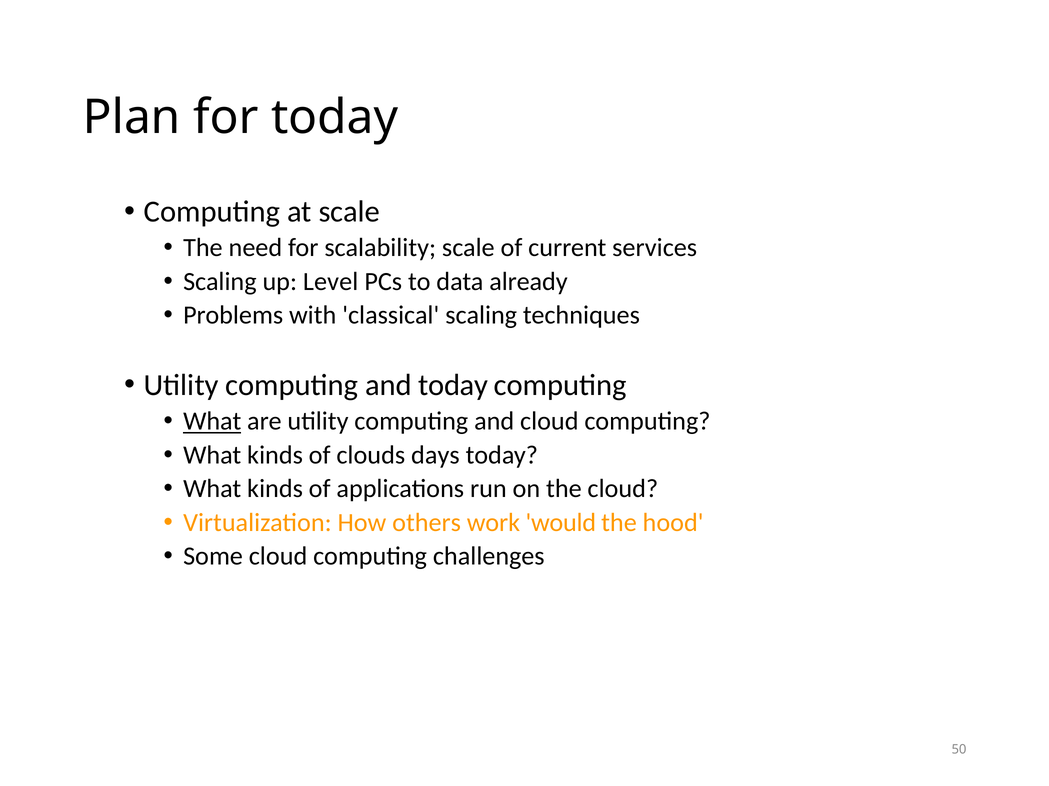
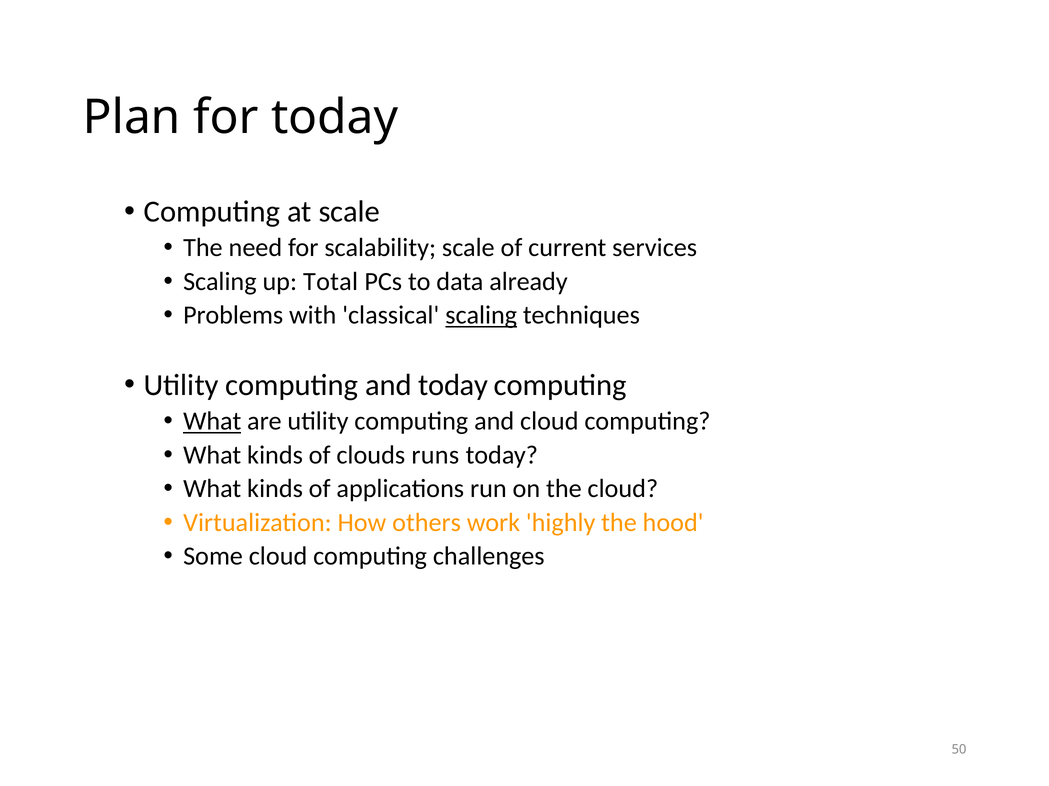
Level: Level -> Total (331, 282)
scaling underline: none -> present (481, 316)
days: days -> runs (435, 455)
would: would -> highly (561, 523)
